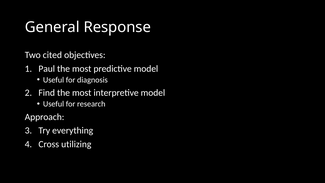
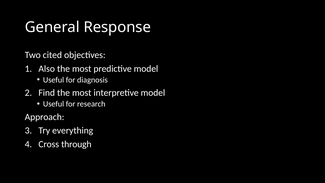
Paul: Paul -> Also (47, 69)
utilizing: utilizing -> through (76, 144)
